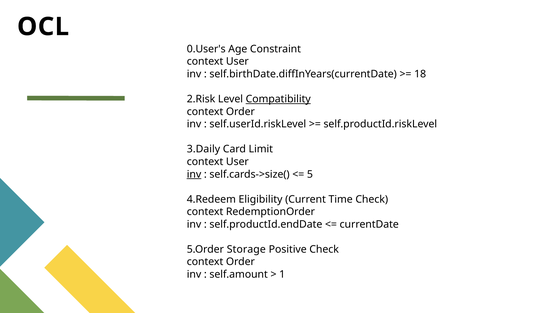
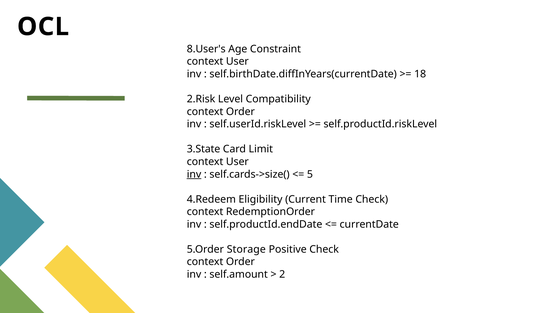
0.User's: 0.User's -> 8.User's (206, 49)
Compatibility underline: present -> none (278, 99)
3.Daily: 3.Daily -> 3.State (204, 149)
1: 1 -> 2 (282, 275)
